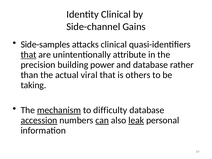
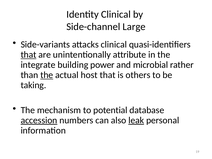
Gains: Gains -> Large (134, 27)
Side-samples: Side-samples -> Side-variants (45, 44)
precision: precision -> integrate (38, 65)
and database: database -> microbial (151, 65)
the underline: none -> present (47, 75)
viral: viral -> host (89, 75)
mechanism underline: present -> none (59, 110)
difficulty: difficulty -> potential (110, 110)
can underline: present -> none (102, 120)
